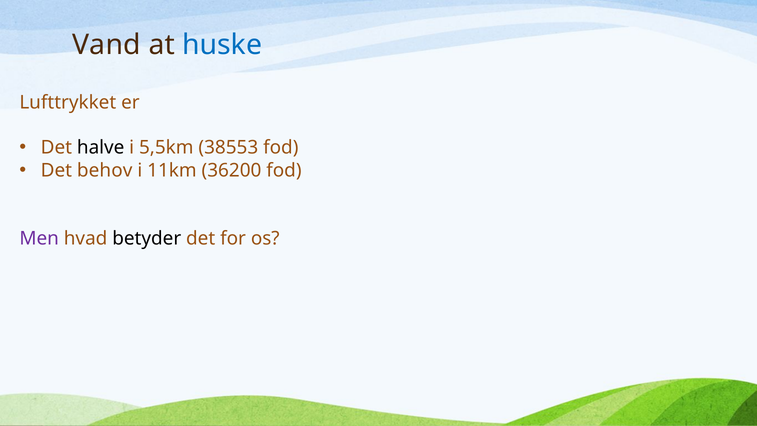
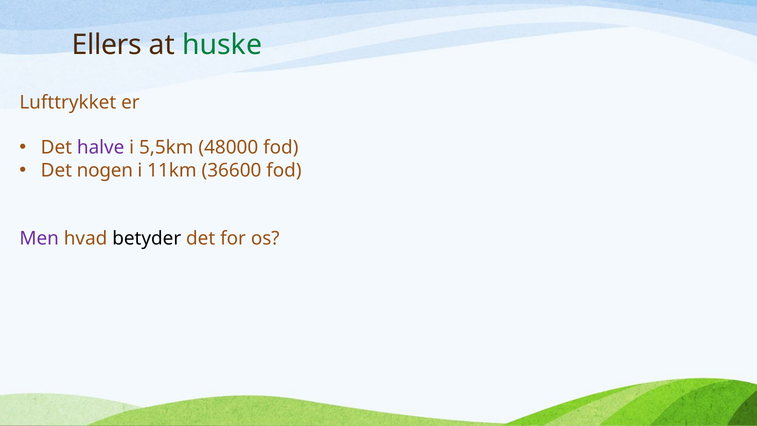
Vand: Vand -> Ellers (107, 45)
huske colour: blue -> green (222, 45)
halve colour: black -> purple (101, 148)
38553: 38553 -> 48000 (228, 148)
behov: behov -> nogen (105, 170)
36200: 36200 -> 36600 (232, 170)
